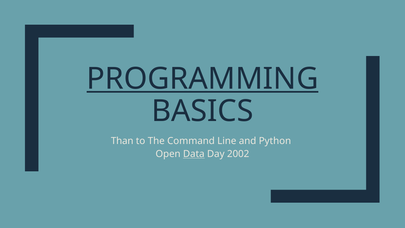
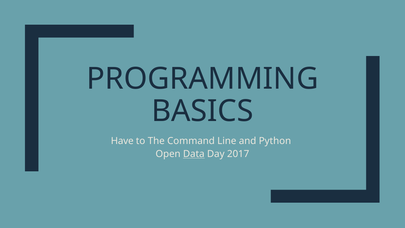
PROGRAMMING underline: present -> none (202, 79)
Than: Than -> Have (122, 141)
2002: 2002 -> 2017 (238, 154)
